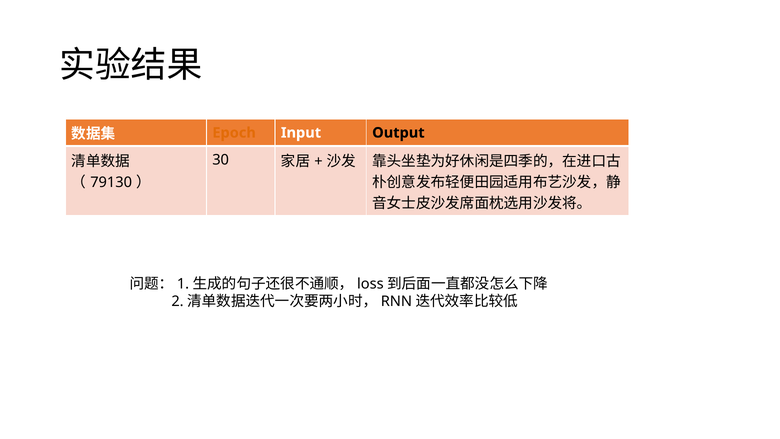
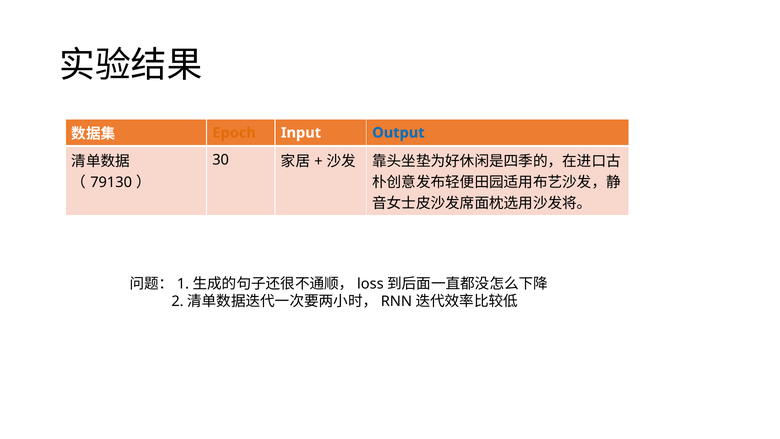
Output colour: black -> blue (398, 133)
